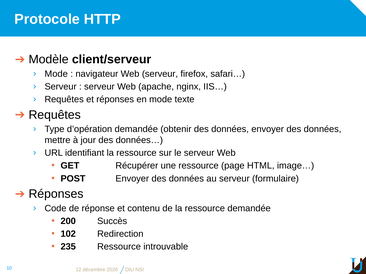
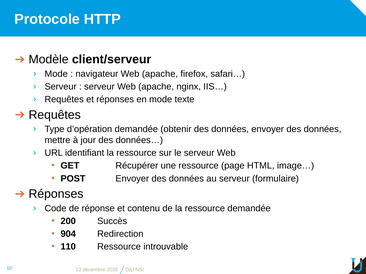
navigateur Web serveur: serveur -> apache (160, 74)
102: 102 -> 904 (68, 234)
235: 235 -> 110 (68, 247)
